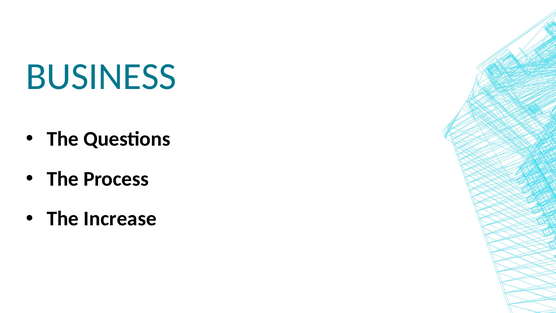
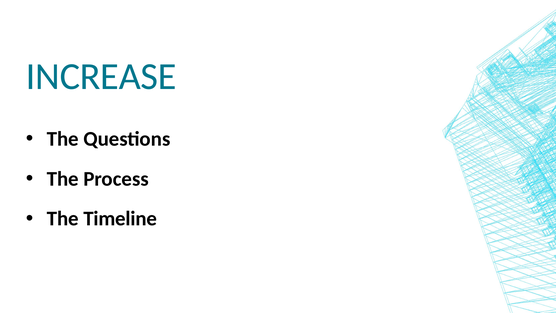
BUSINESS: BUSINESS -> INCREASE (101, 77)
Increase: Increase -> Timeline (120, 219)
